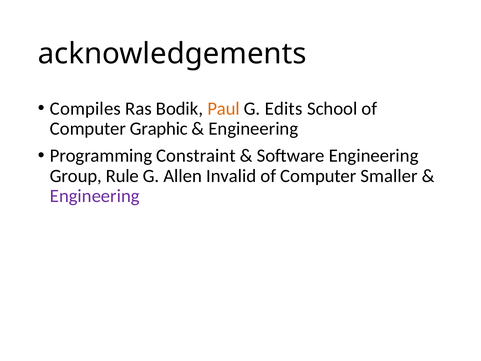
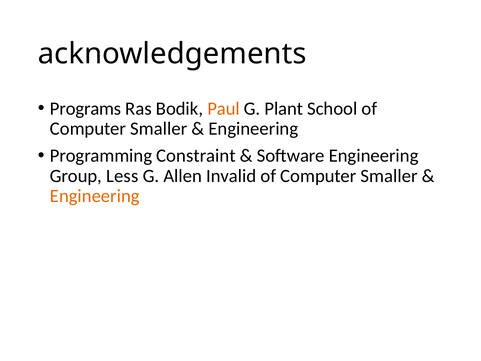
Compiles: Compiles -> Programs (86, 108)
Edits: Edits -> Plant (284, 108)
Graphic: Graphic -> Smaller (159, 129)
Rule: Rule -> Less (122, 176)
Engineering colour: purple -> orange (95, 196)
